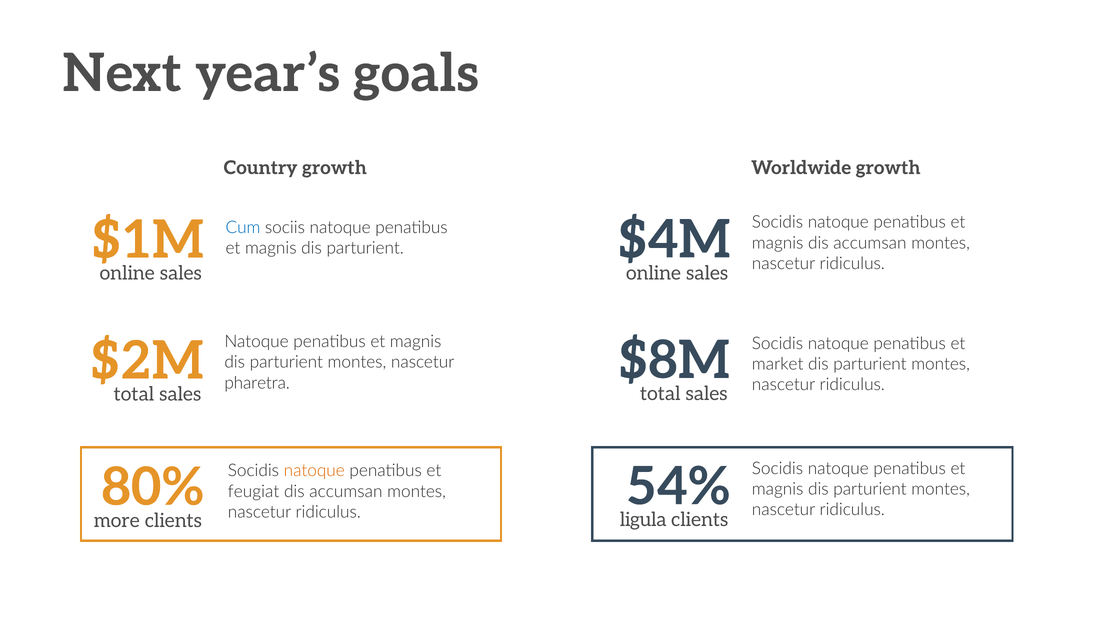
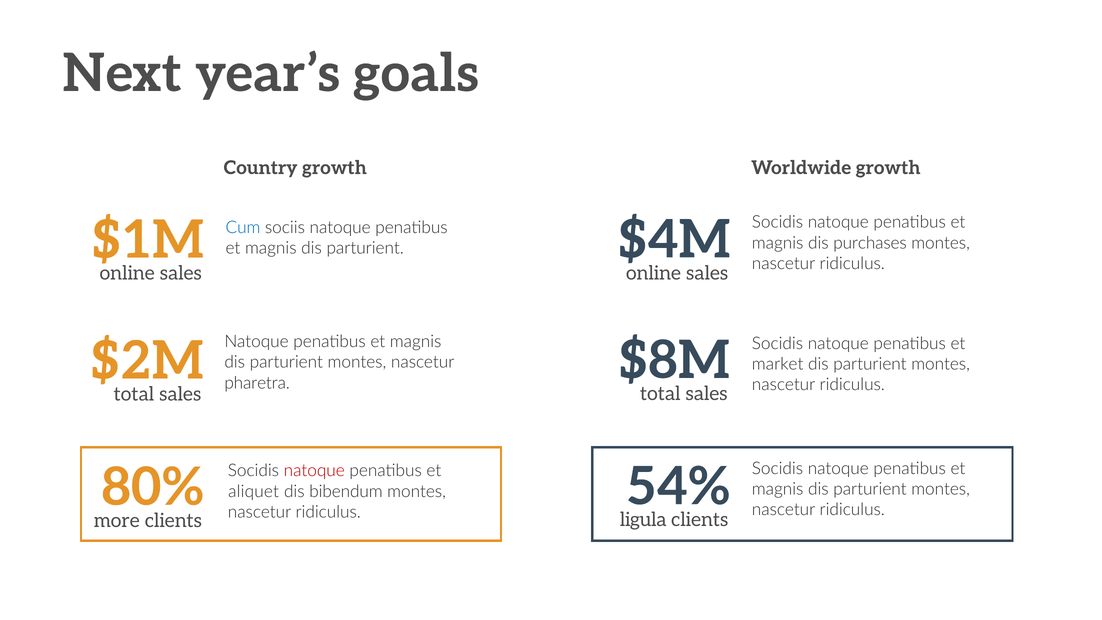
magnis dis accumsan: accumsan -> purchases (870, 243)
natoque colour: orange -> red (314, 471)
feugiat: feugiat -> aliquet (254, 491)
accumsan: accumsan -> bibendum (346, 491)
